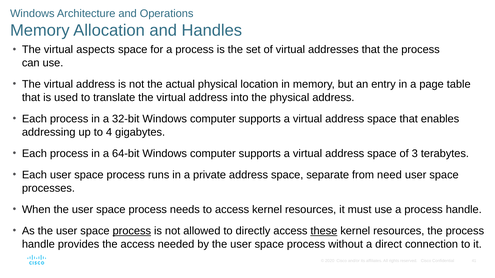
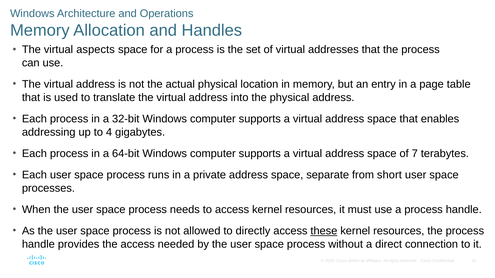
3: 3 -> 7 (415, 154)
need: need -> short (389, 175)
process underline: present -> none (132, 231)
